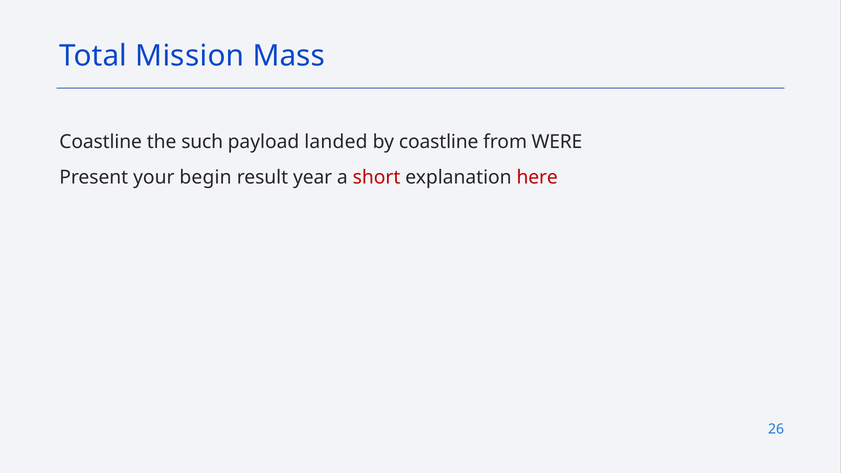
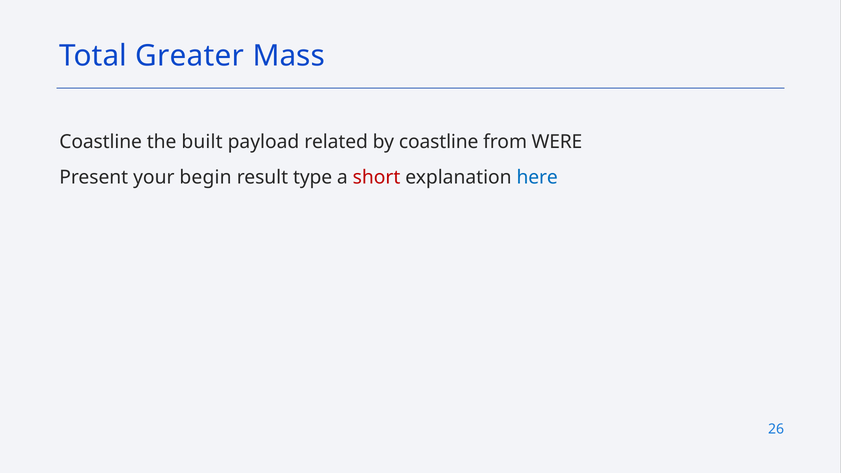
Mission: Mission -> Greater (190, 56)
such: such -> built (202, 142)
landed: landed -> related (336, 142)
year: year -> type (313, 177)
here colour: red -> blue (537, 177)
